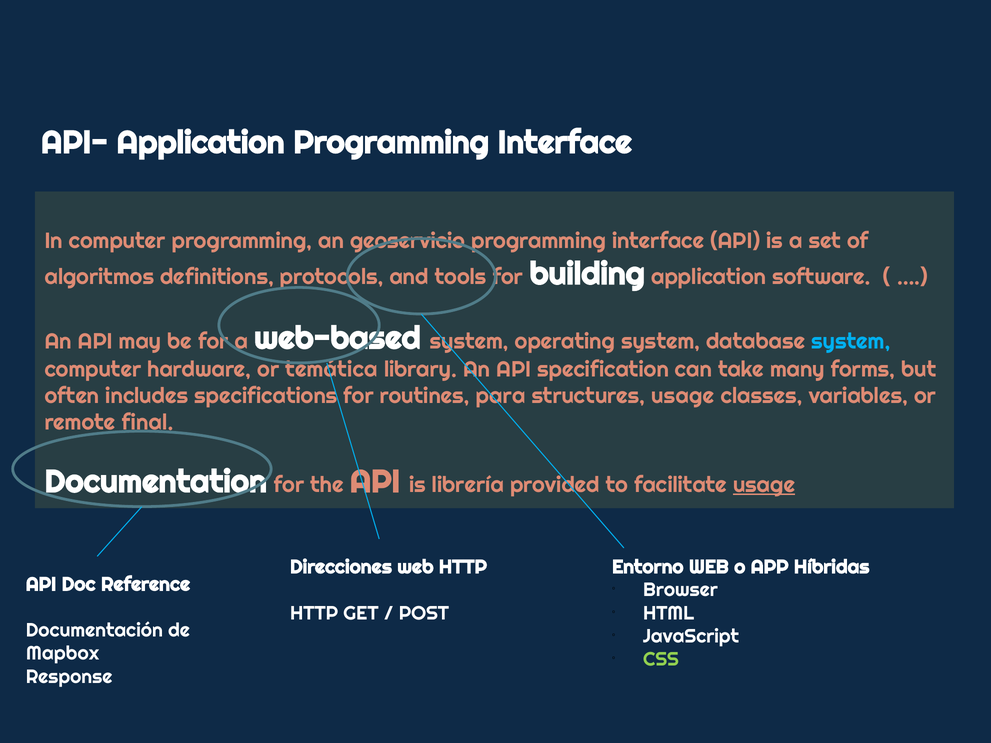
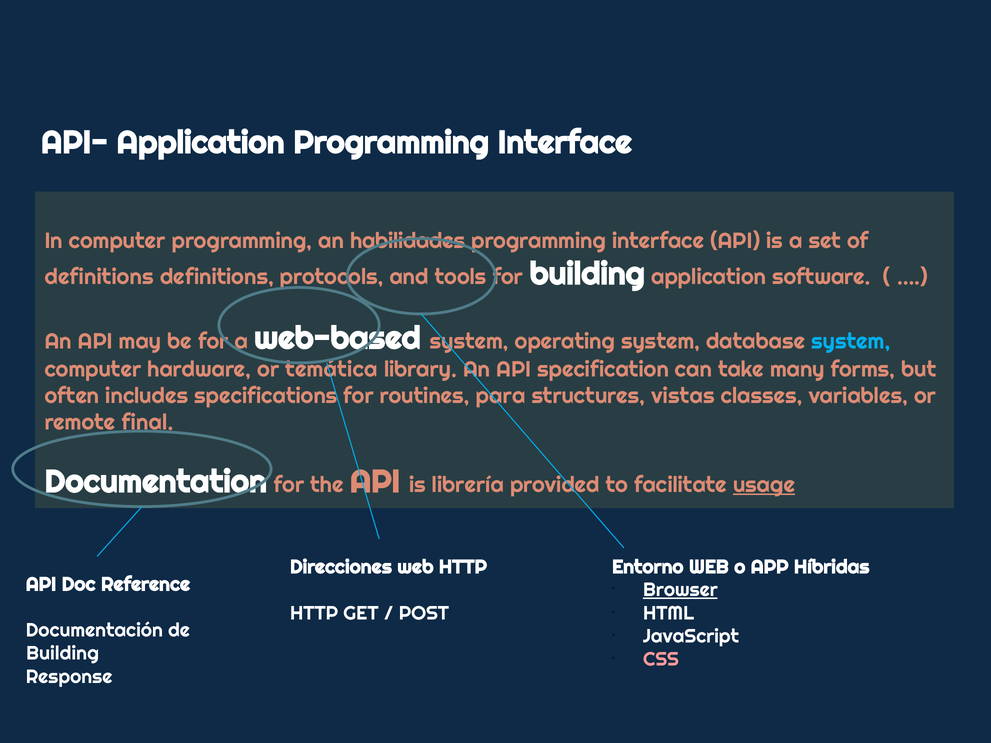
geoservicio: geoservicio -> habilidades (408, 241)
algoritmos: algoritmos -> definitions (99, 277)
structures usage: usage -> vistas (683, 396)
Browser underline: none -> present (680, 590)
Mapbox: Mapbox -> Building (63, 654)
CSS colour: light green -> pink (661, 660)
